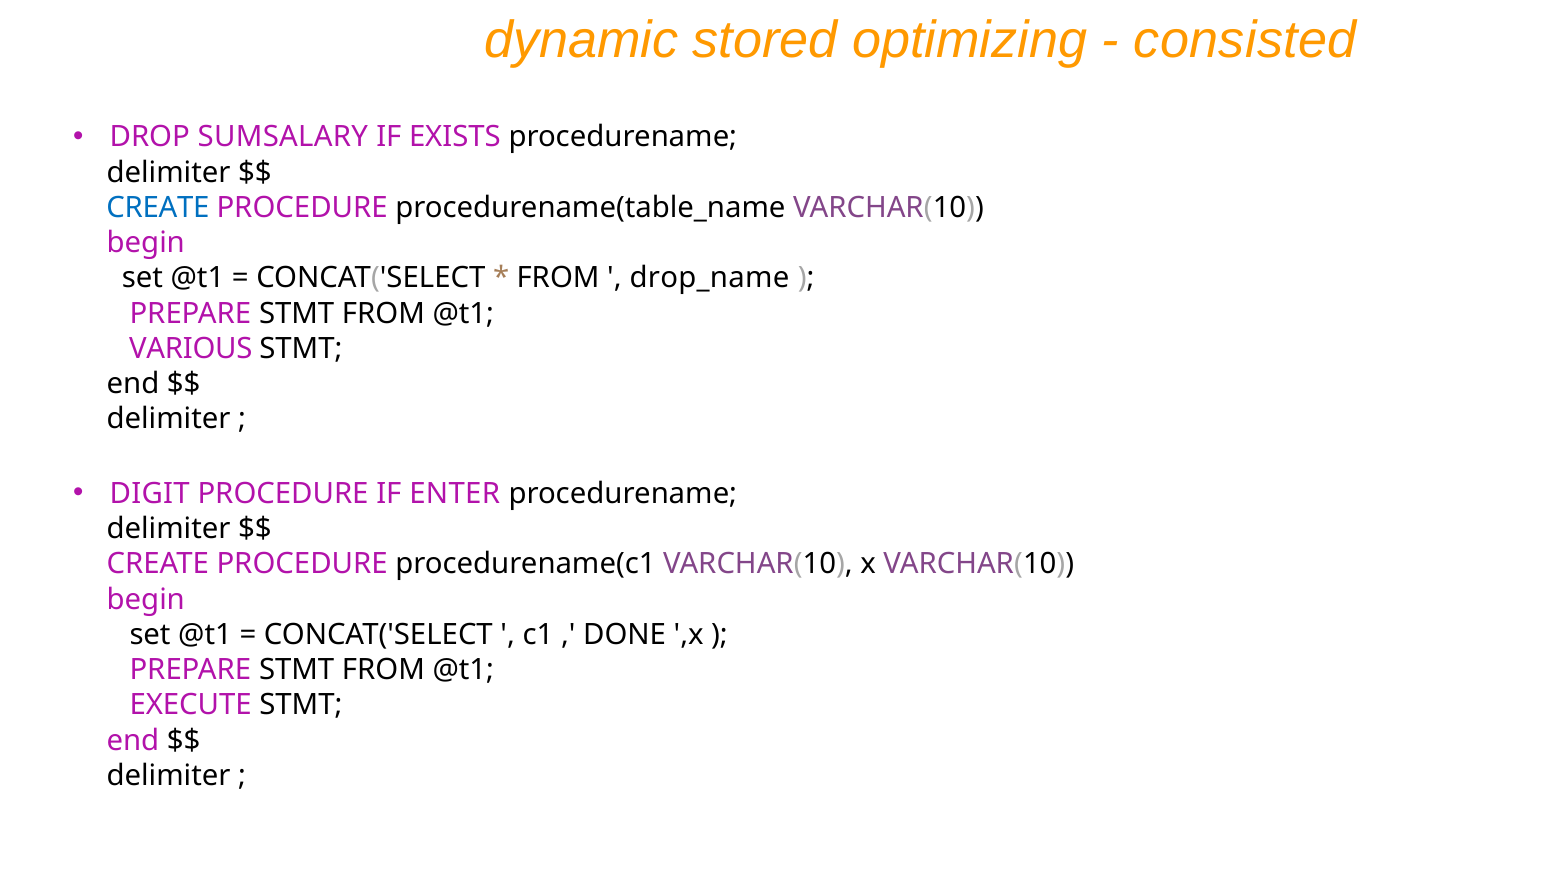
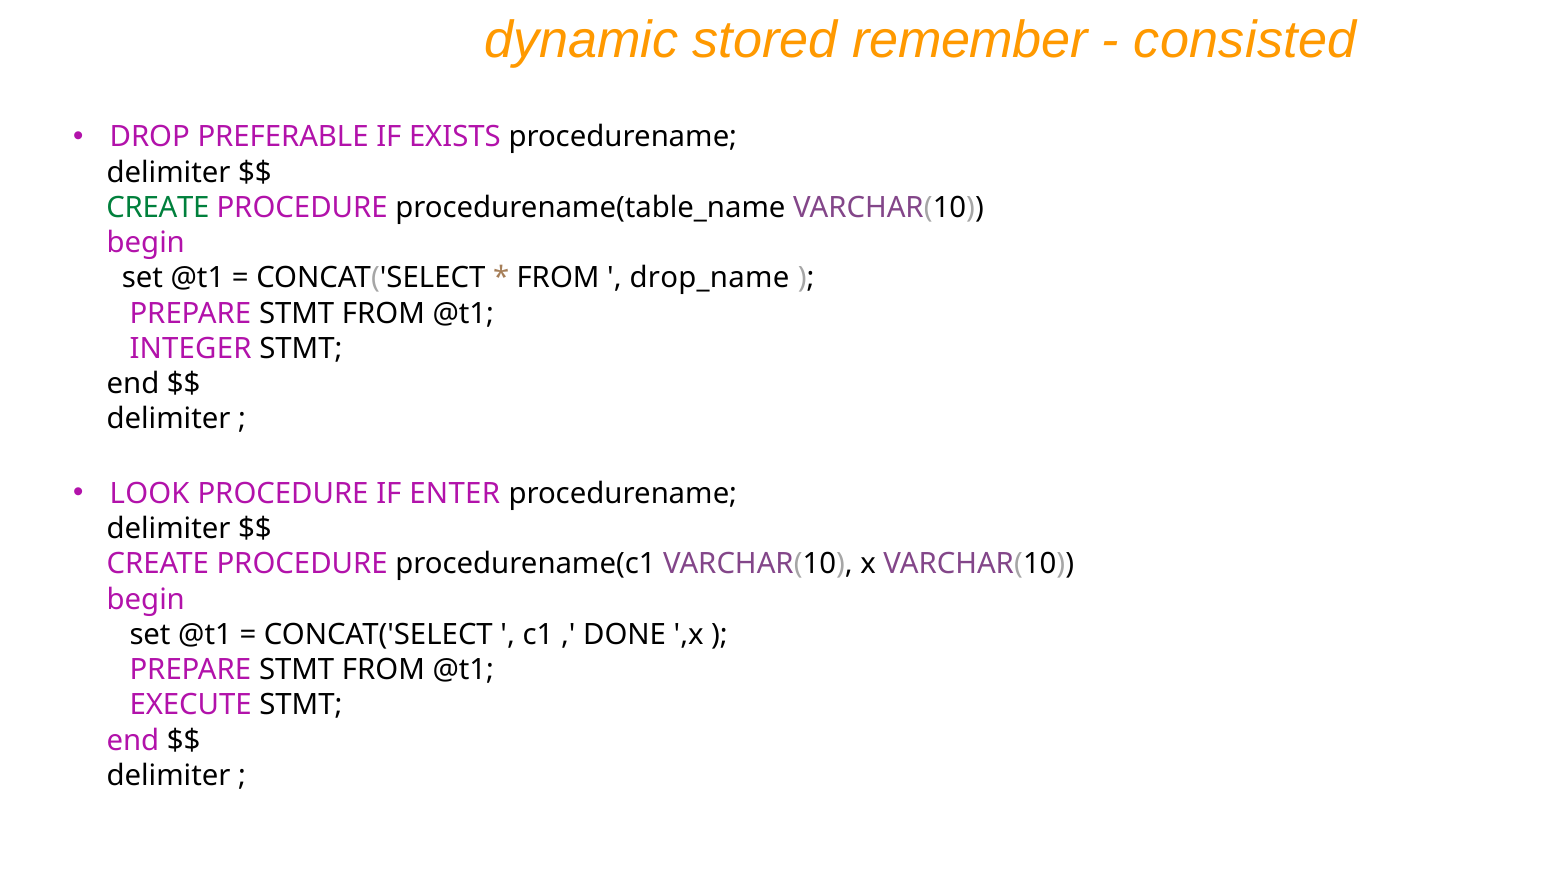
optimizing: optimizing -> remember (970, 41)
SUMSALARY: SUMSALARY -> PREFERABLE (283, 137)
CREATE colour: blue -> green (158, 208)
VARIOUS: VARIOUS -> INTEGER (191, 348)
DIGIT: DIGIT -> LOOK (150, 493)
